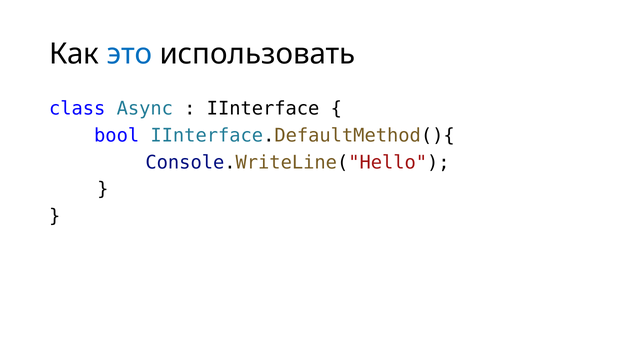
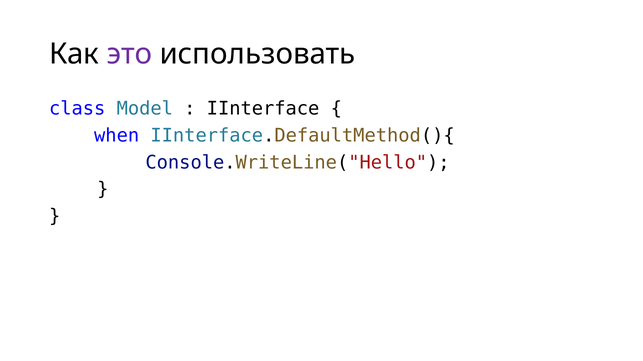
это colour: blue -> purple (130, 54)
Async: Async -> Model (145, 109)
bool: bool -> when (117, 136)
